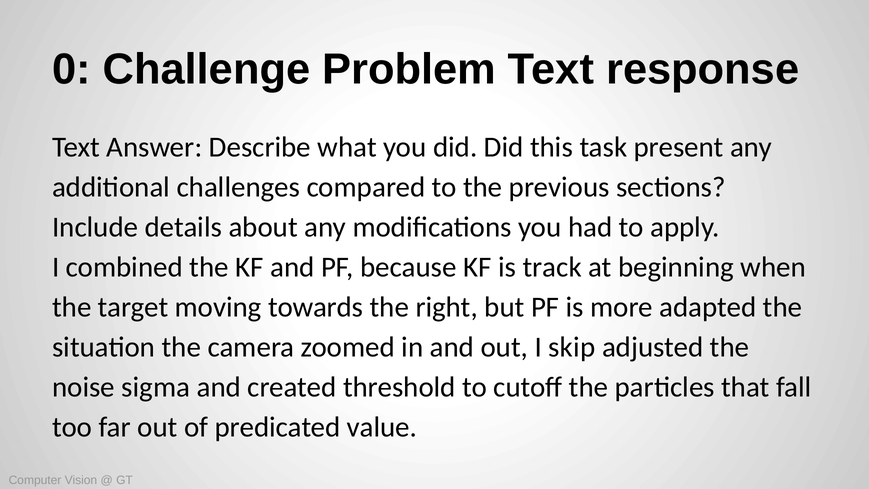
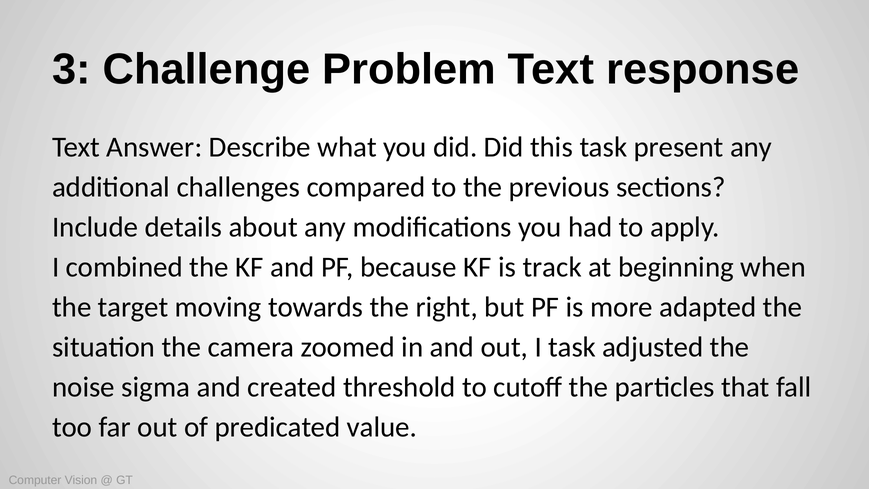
0: 0 -> 3 (71, 69)
I skip: skip -> task (572, 347)
